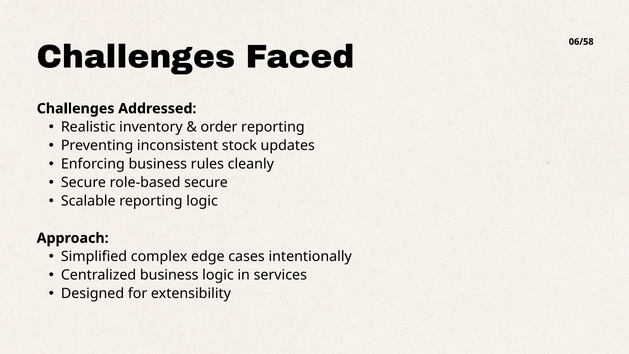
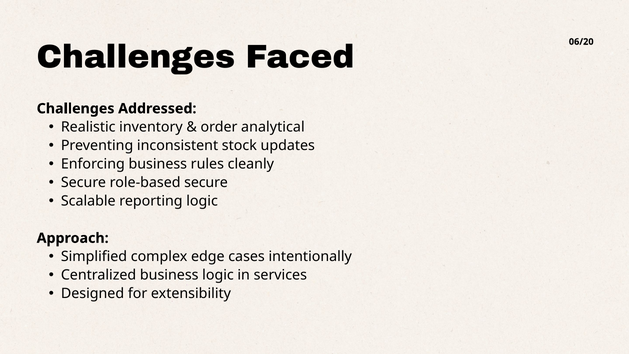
06/58: 06/58 -> 06/20 (581, 42)
order reporting: reporting -> analytical (273, 127)
